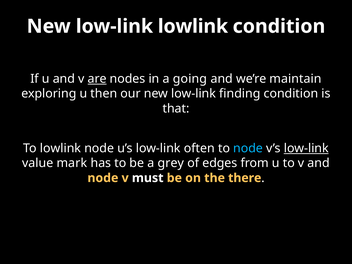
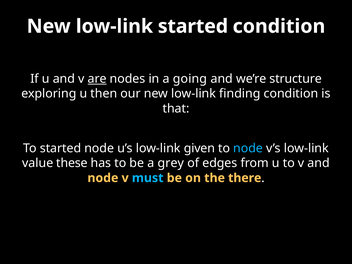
low-link lowlink: lowlink -> started (193, 26)
maintain: maintain -> structure (296, 79)
To lowlink: lowlink -> started (61, 148)
often: often -> given (199, 148)
low-link underline: present -> none (306, 148)
mark: mark -> these (72, 163)
must colour: white -> light blue (148, 178)
